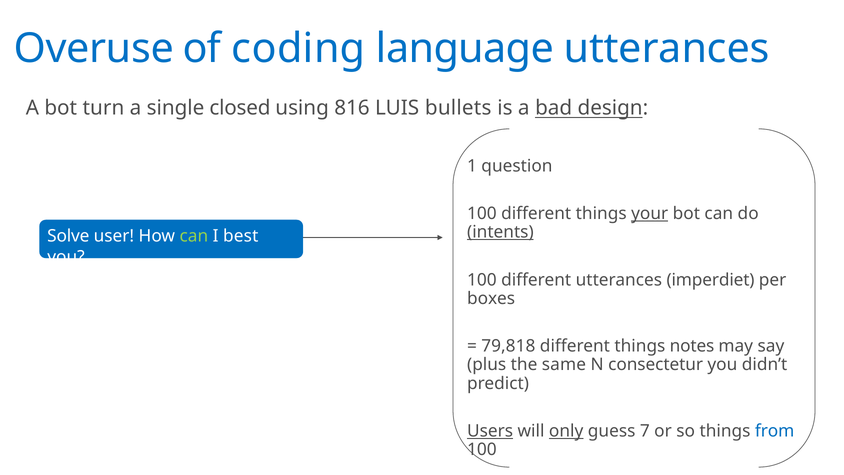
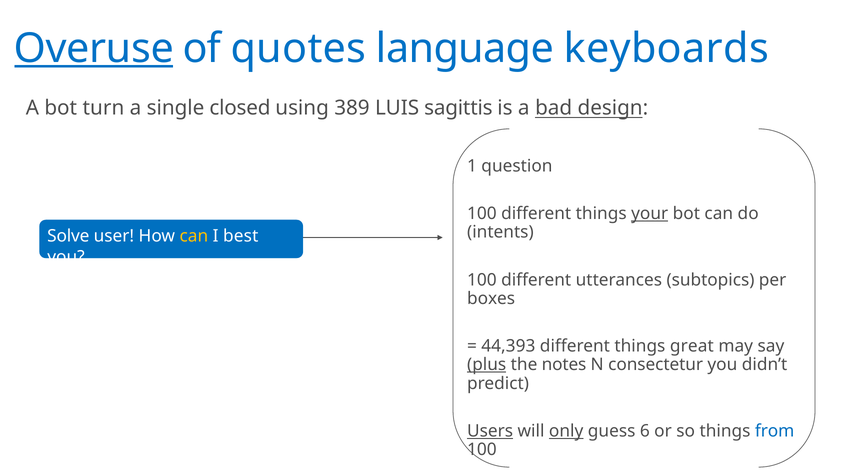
Overuse underline: none -> present (94, 48)
coding: coding -> quotes (298, 48)
language utterances: utterances -> keyboards (666, 48)
816: 816 -> 389 (352, 108)
bullets: bullets -> sagittis (458, 108)
intents underline: present -> none (500, 232)
can colour: light green -> yellow (194, 236)
imperdiet: imperdiet -> subtopics (710, 280)
79,818: 79,818 -> 44,393 (508, 346)
notes: notes -> great (692, 346)
plus underline: none -> present (487, 365)
same: same -> notes (564, 365)
7: 7 -> 6 (645, 431)
